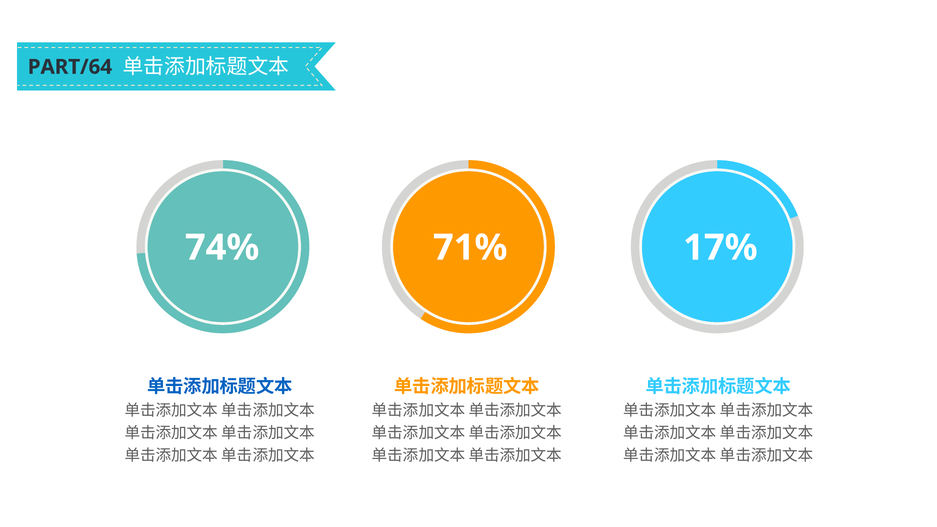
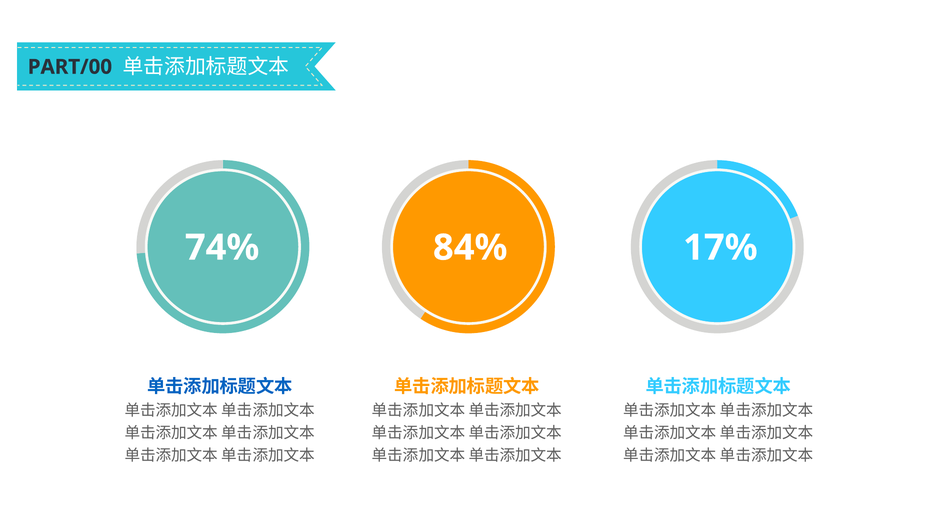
PART/64: PART/64 -> PART/00 (70, 67)
71%: 71% -> 84% (470, 248)
